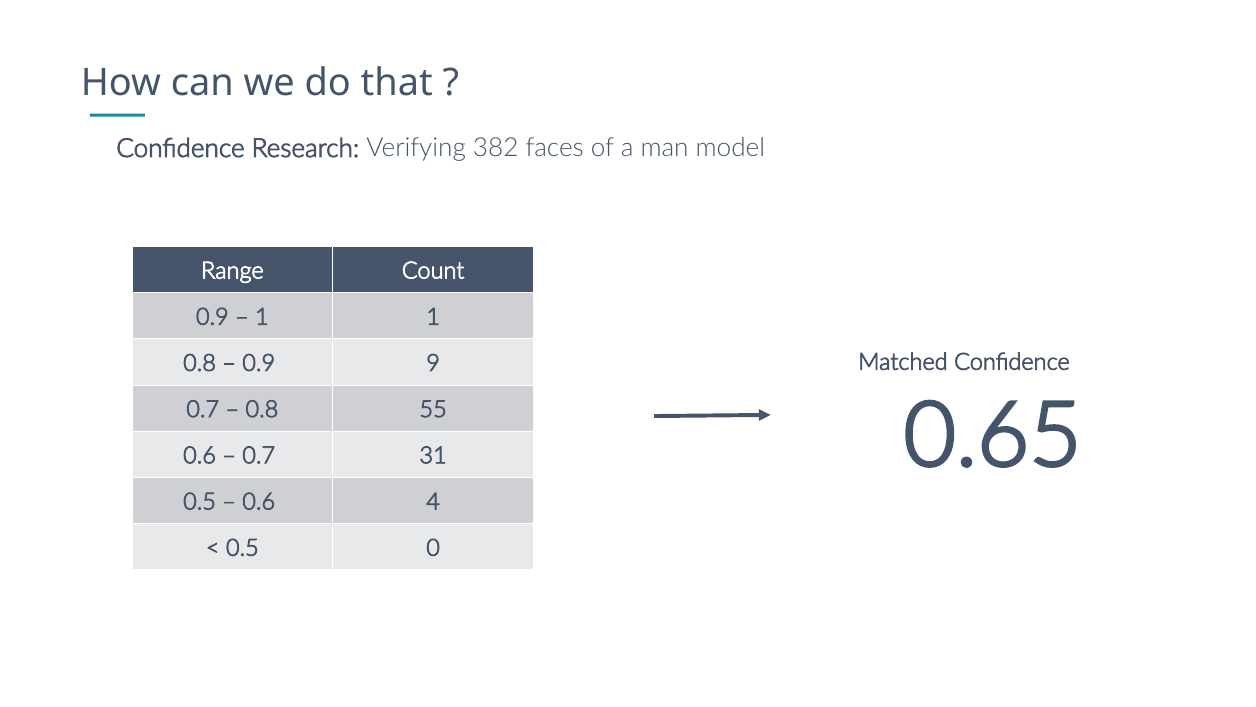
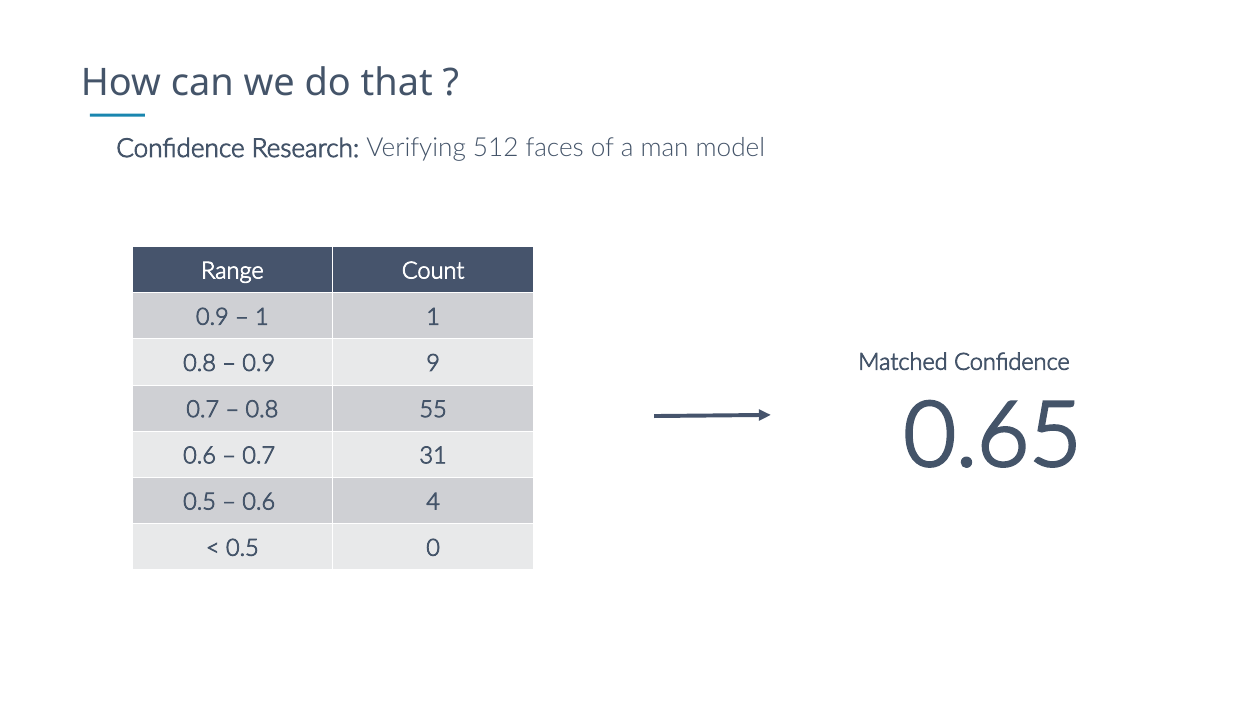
382: 382 -> 512 (496, 148)
